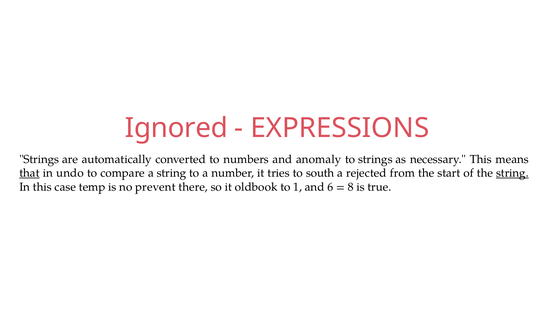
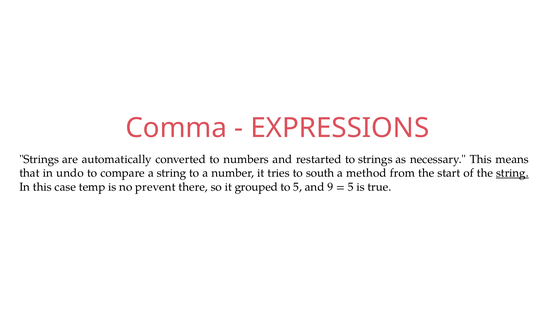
Ignored: Ignored -> Comma (176, 128)
anomaly: anomaly -> restarted (319, 159)
that underline: present -> none (29, 173)
rejected: rejected -> method (366, 173)
oldbook: oldbook -> grouped (256, 187)
to 1: 1 -> 5 (298, 187)
6: 6 -> 9 (330, 187)
8: 8 -> 5 (351, 187)
